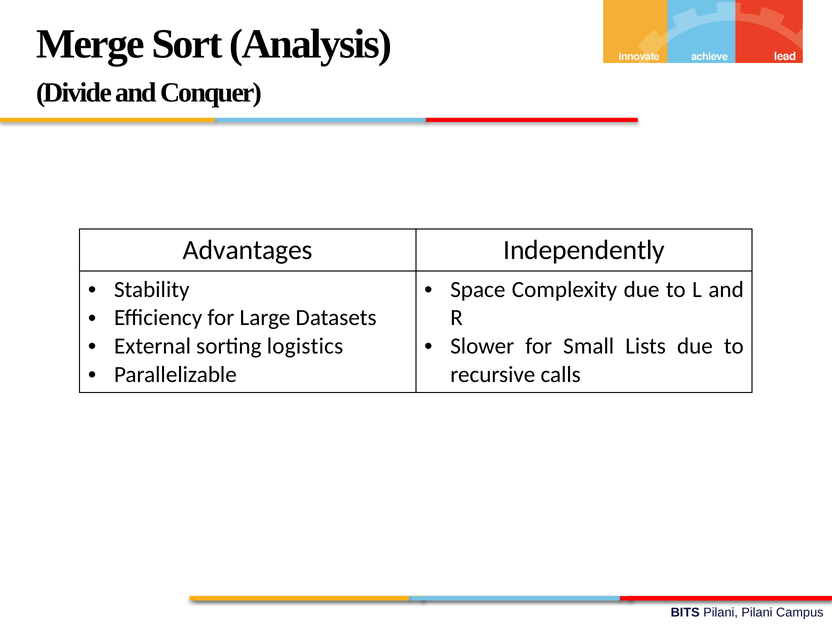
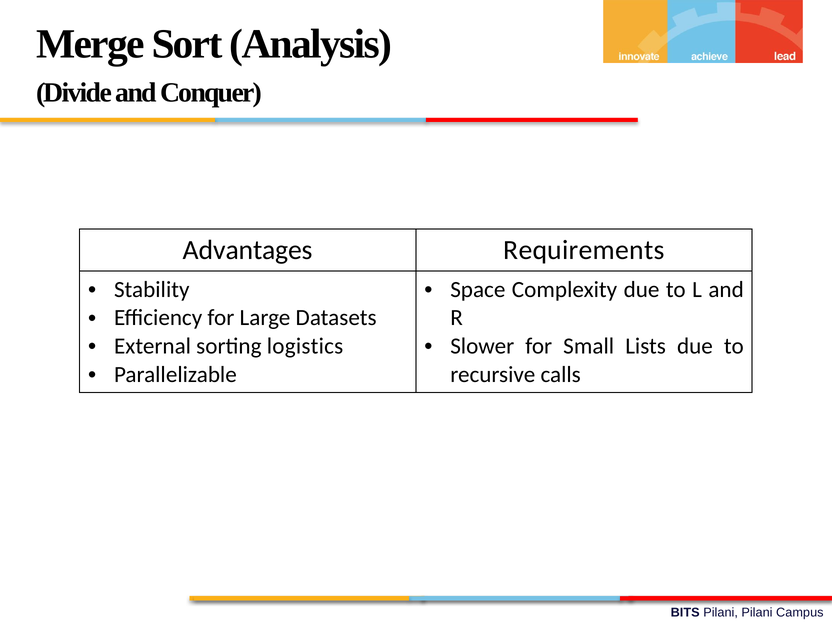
Independently: Independently -> Requirements (584, 250)
